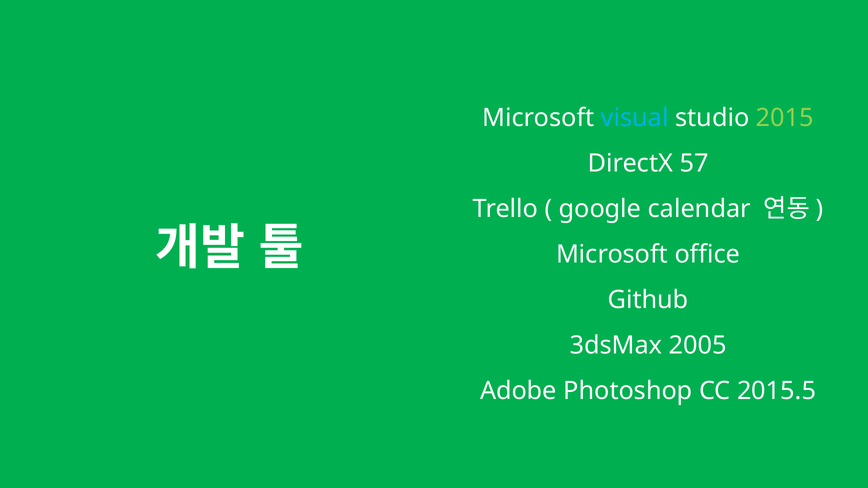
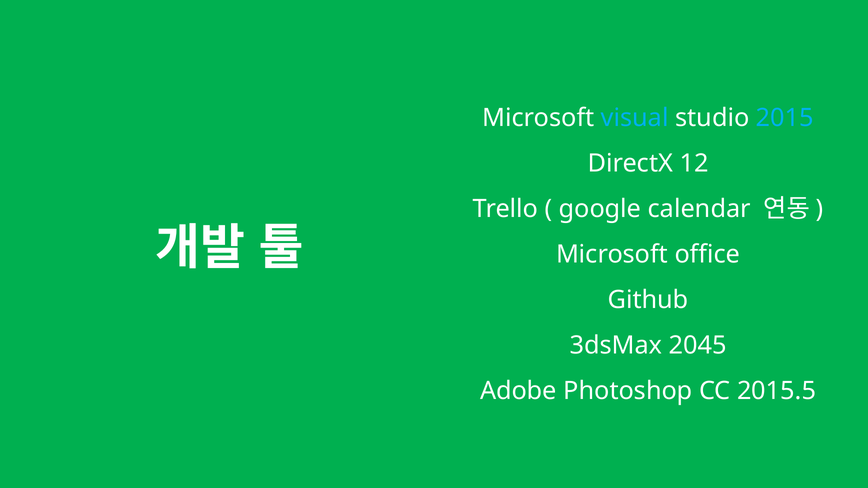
2015 colour: light green -> light blue (785, 118)
57: 57 -> 12 (694, 163)
2005: 2005 -> 2045 (698, 346)
